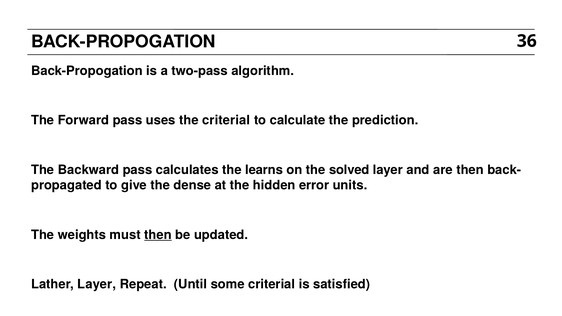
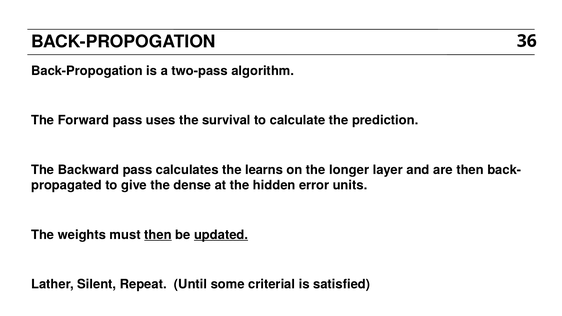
the criterial: criterial -> survival (226, 120)
solved: solved -> longer (349, 170)
updated underline: none -> present (221, 234)
Lather Layer: Layer -> Silent (97, 284)
